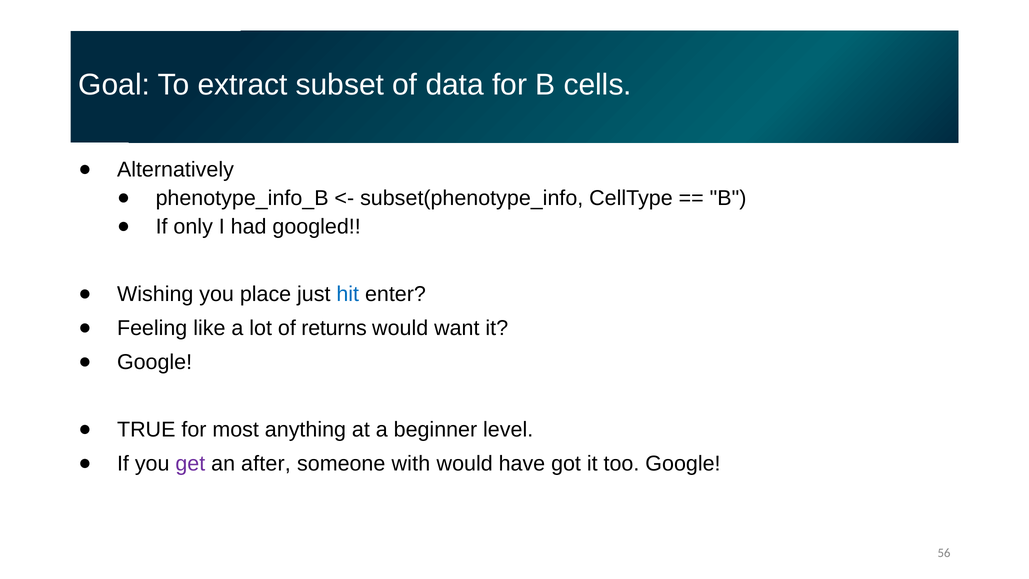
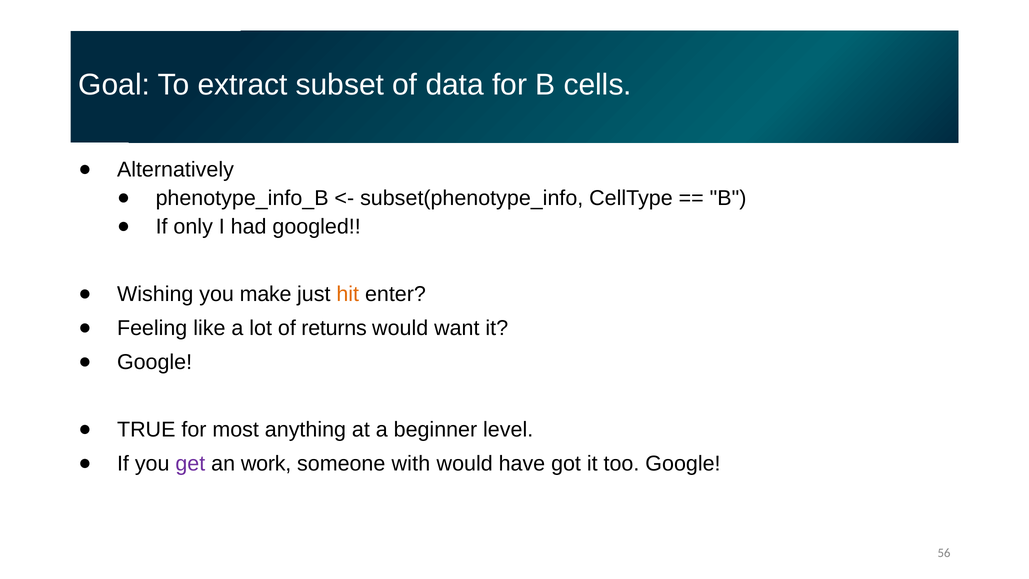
place: place -> make (266, 294)
hit colour: blue -> orange (348, 294)
after: after -> work (266, 464)
